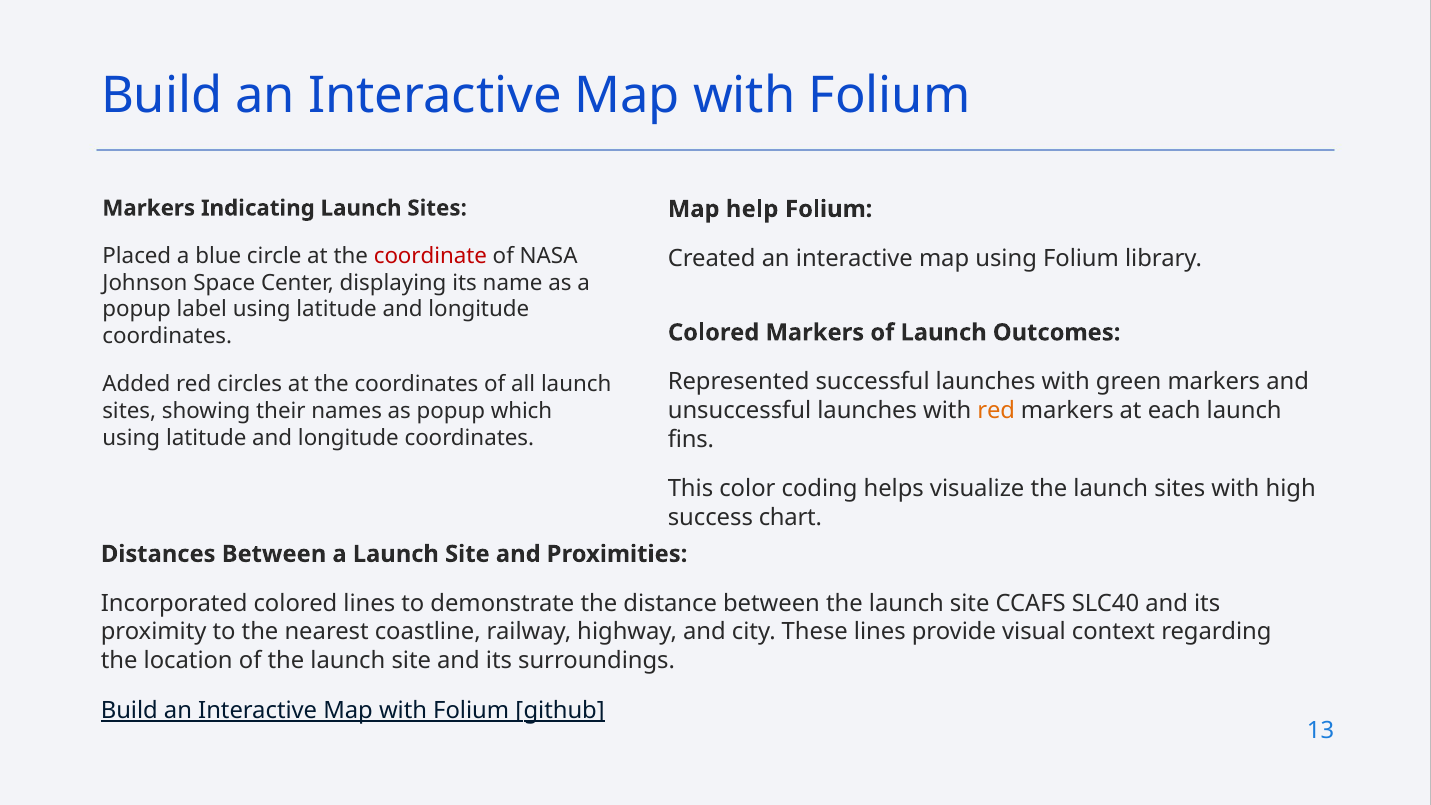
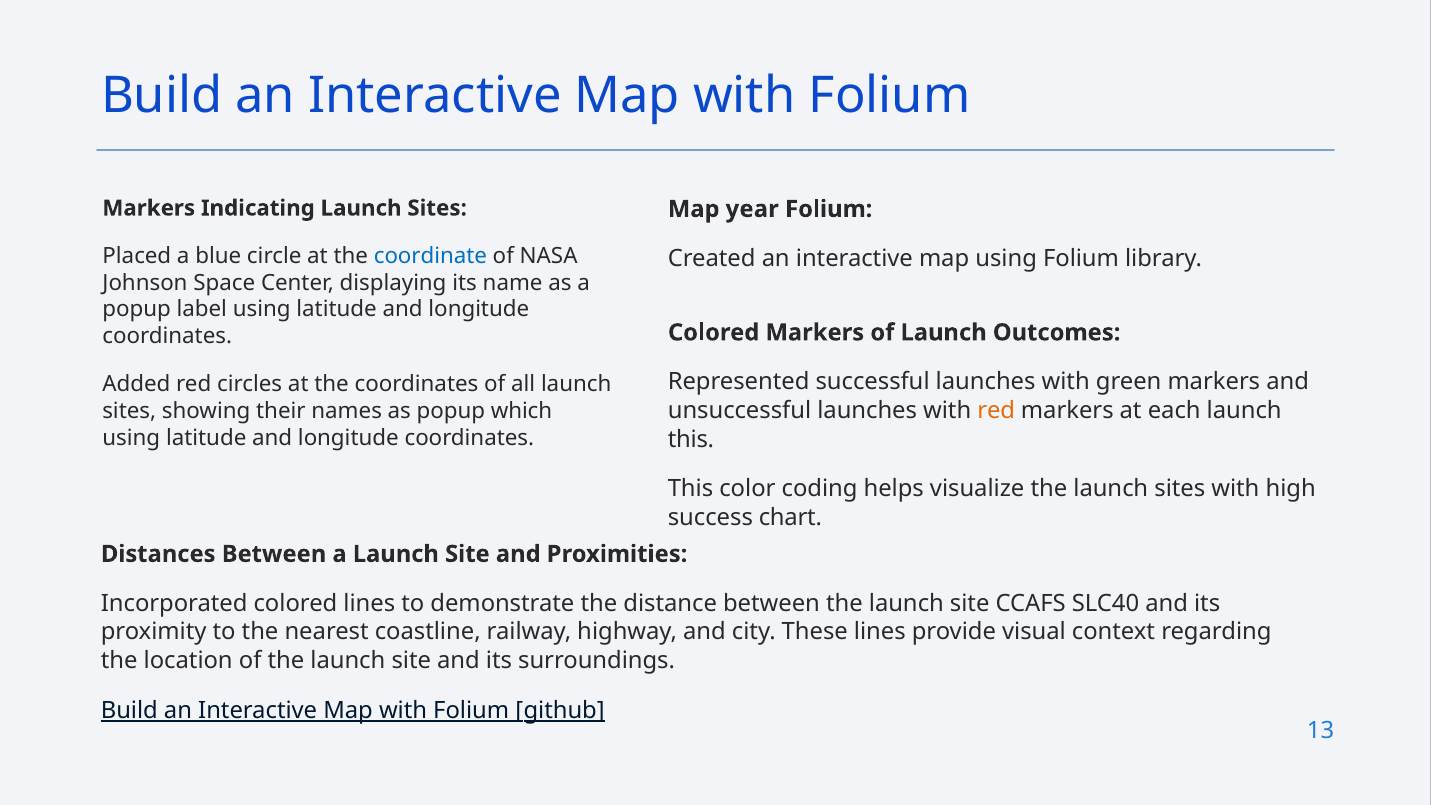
help: help -> year (752, 209)
coordinate colour: red -> blue (430, 256)
fins: fins -> this (691, 439)
